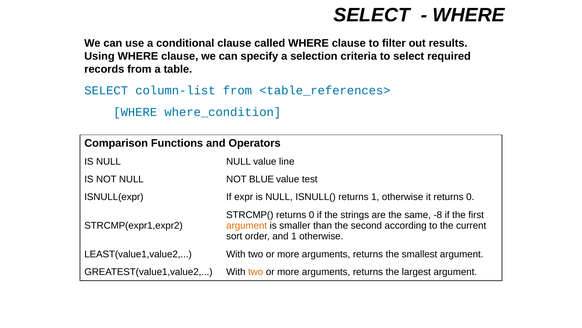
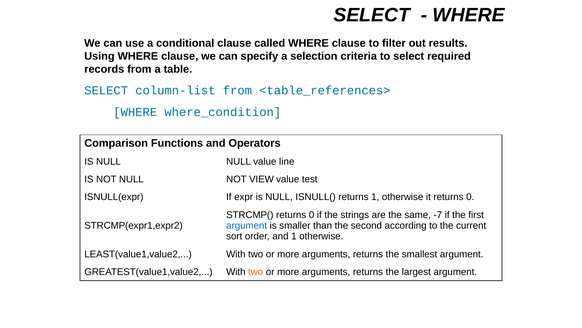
BLUE: BLUE -> VIEW (261, 179)
-8: -8 -> -7 (438, 214)
argument colour: orange -> blue (247, 225)
